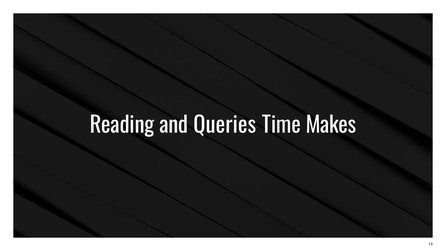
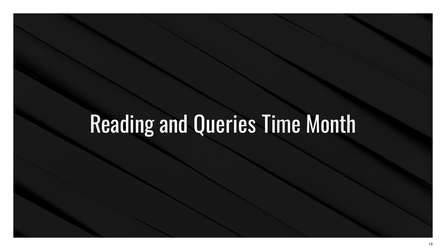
Makes: Makes -> Month (331, 126)
